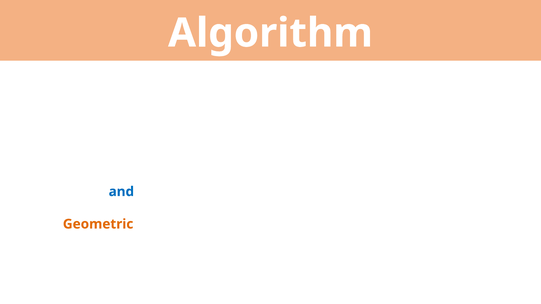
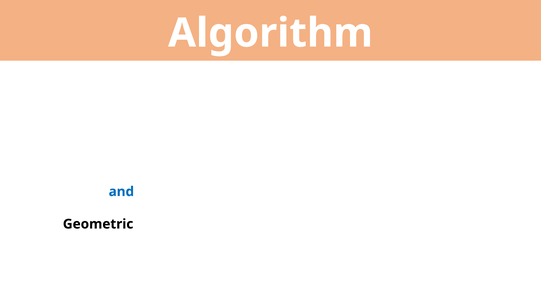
Geometric colour: orange -> black (98, 224)
